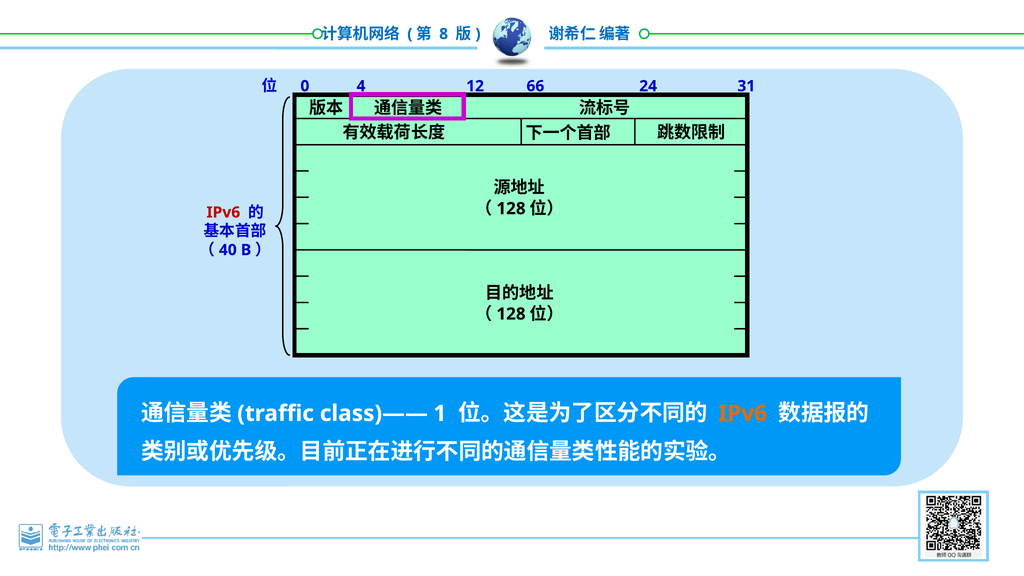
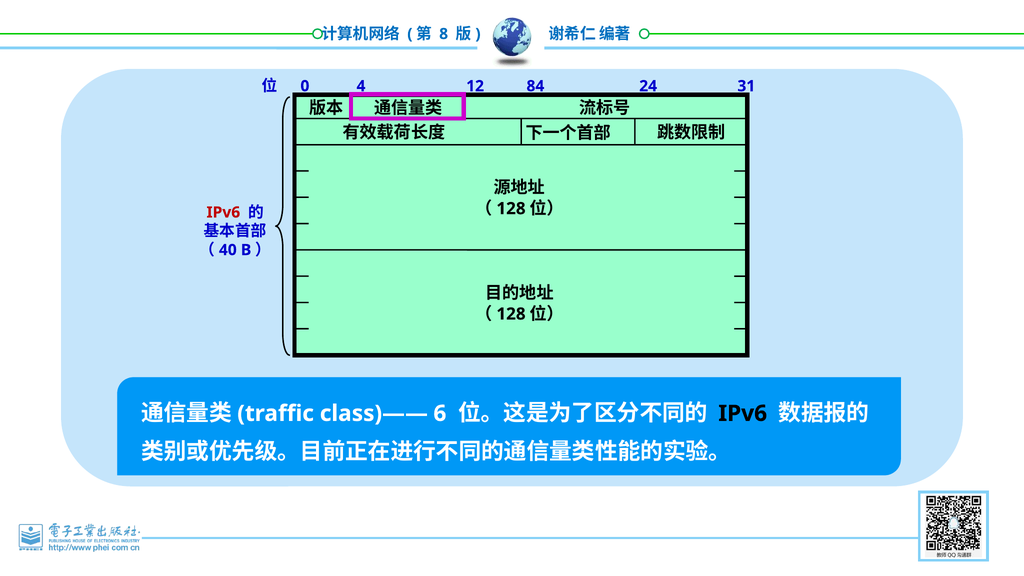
66: 66 -> 84 (535, 86)
1: 1 -> 6 (440, 414)
IPv6 colour: orange -> black (743, 414)
